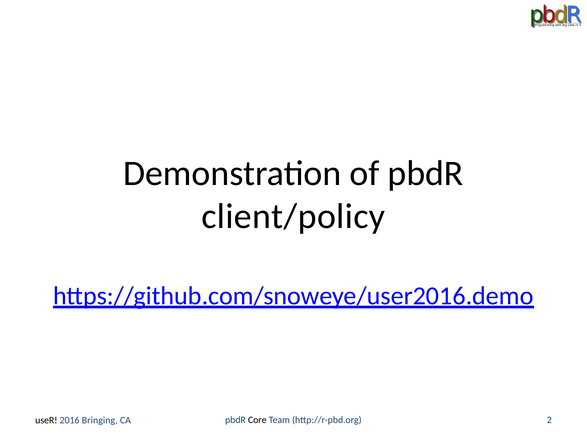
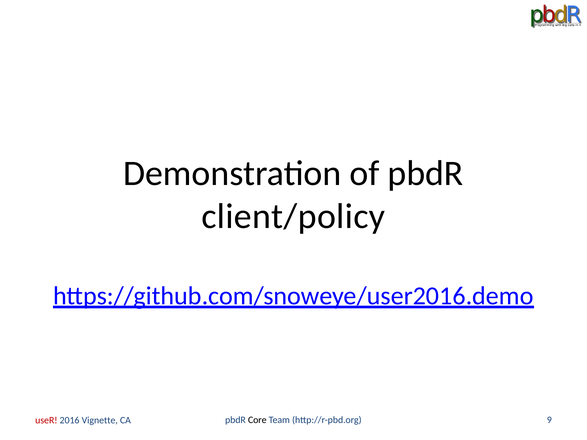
2: 2 -> 9 (549, 420)
useR colour: black -> red (46, 420)
Bringing: Bringing -> Vignette (100, 420)
